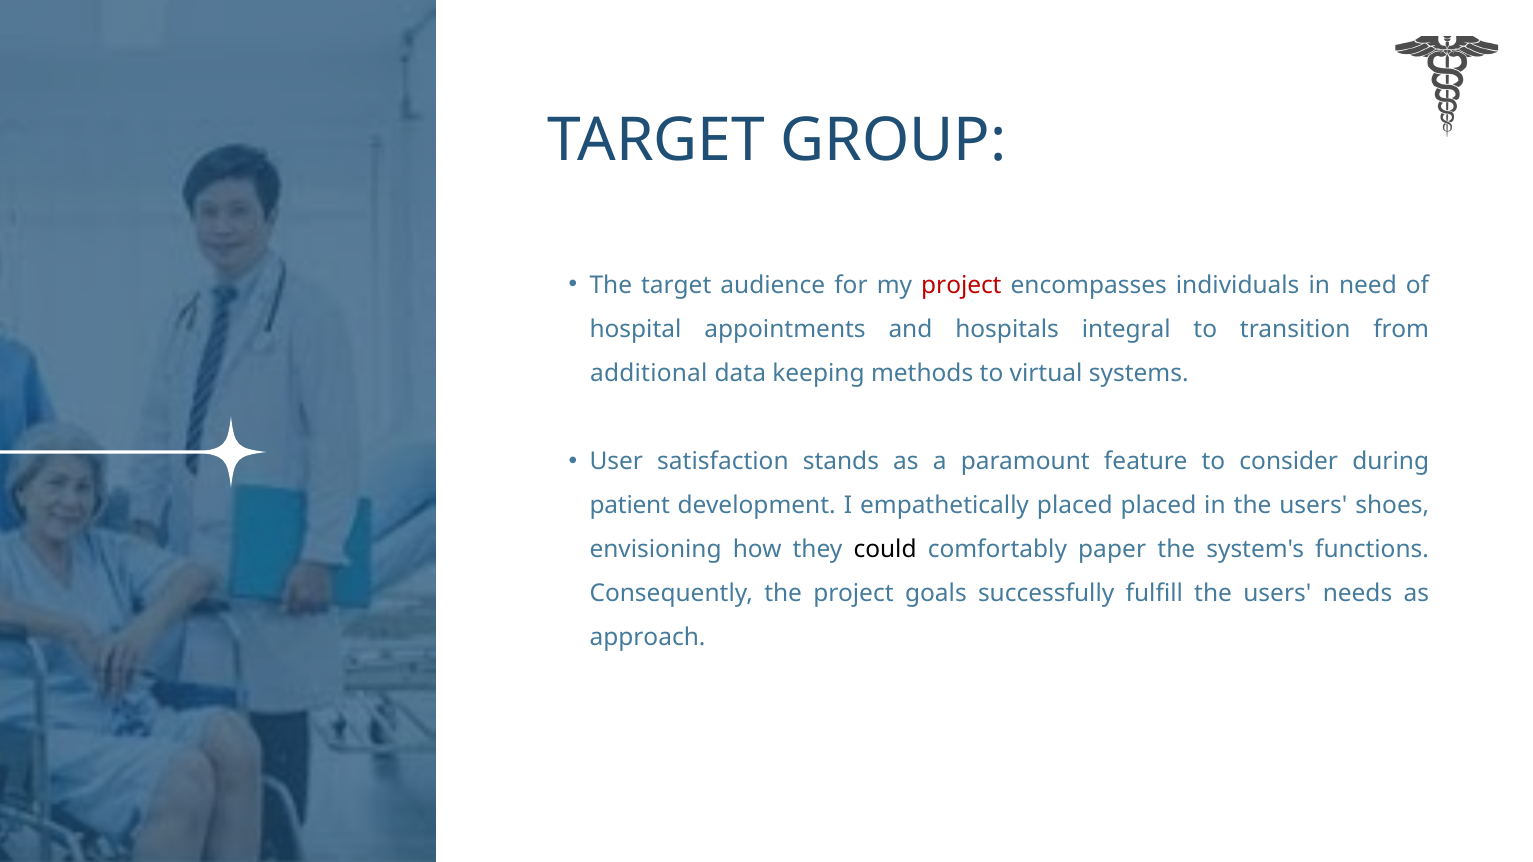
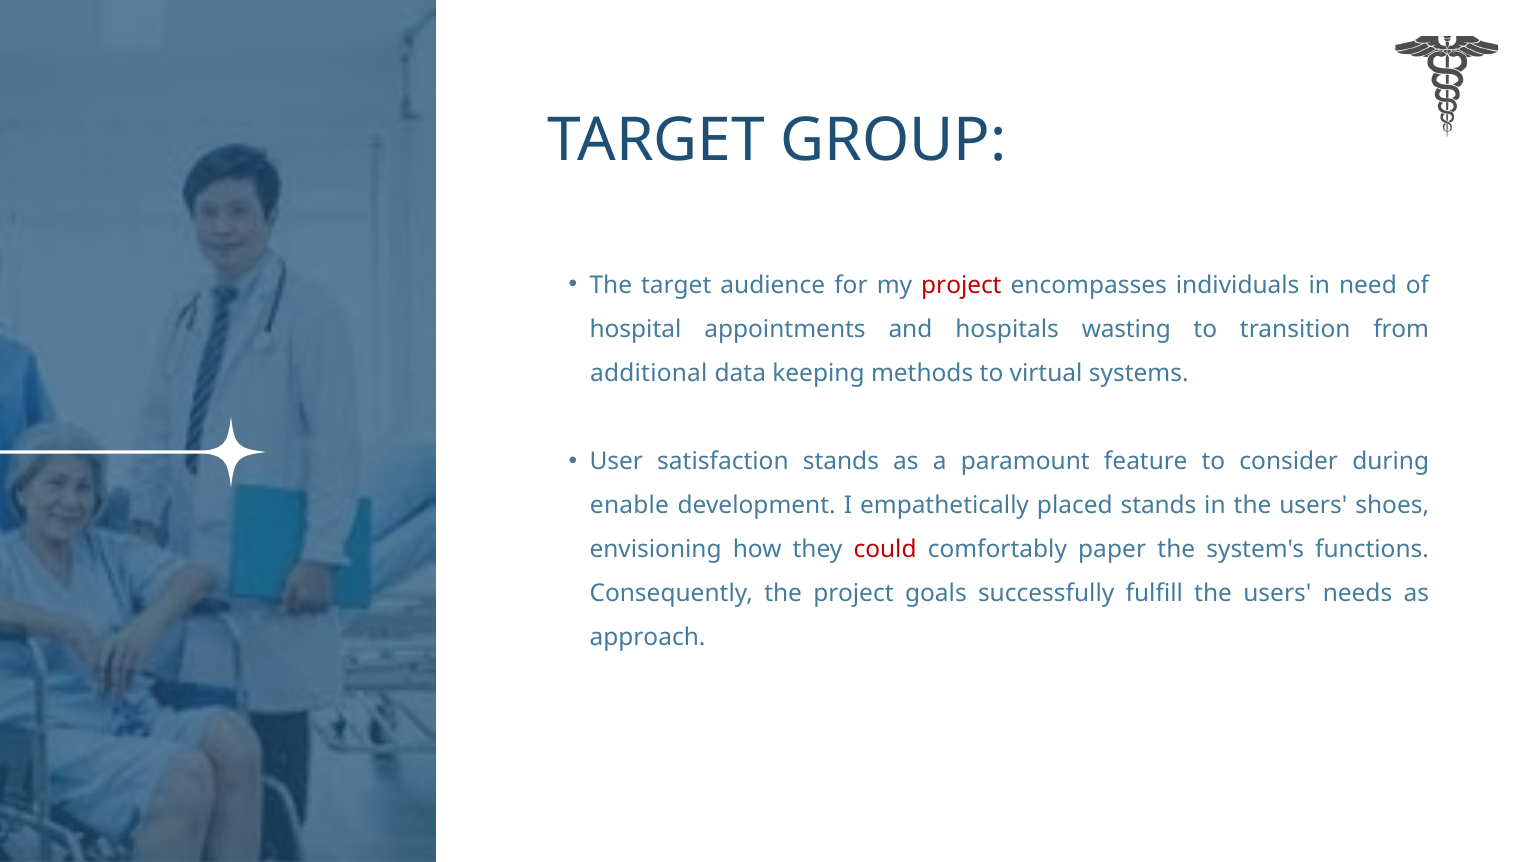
integral: integral -> wasting (1126, 329)
patient: patient -> enable (630, 506)
placed placed: placed -> stands (1159, 506)
could colour: black -> red (885, 550)
